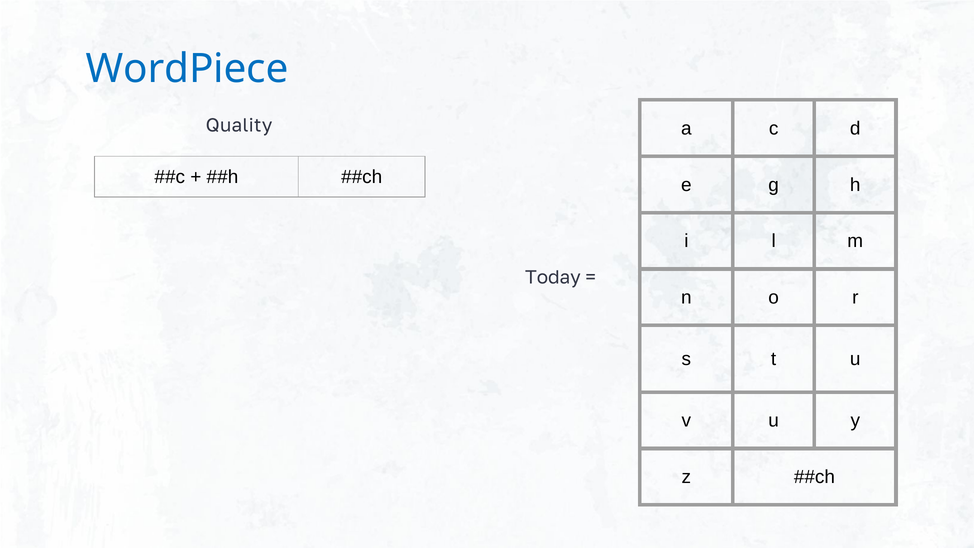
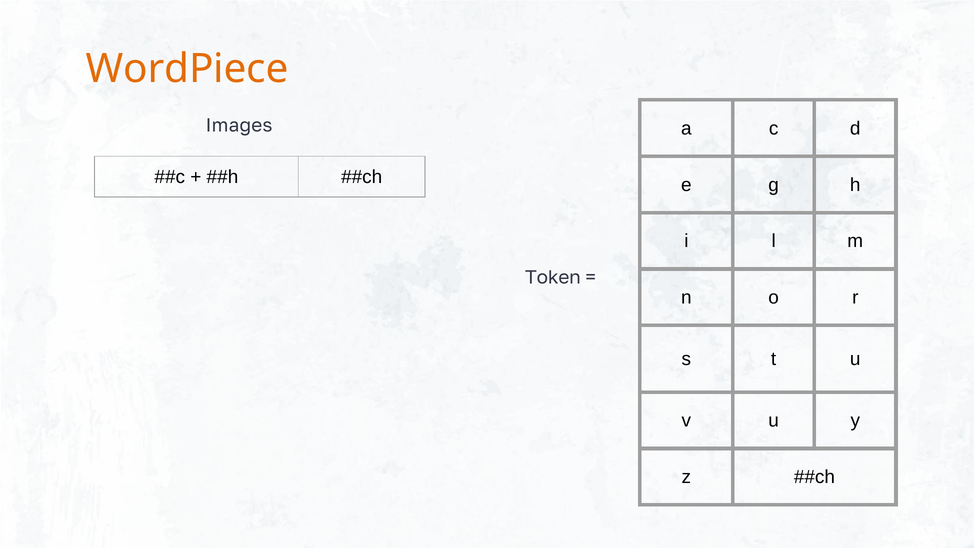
WordPiece colour: blue -> orange (187, 69)
Quality: Quality -> Images (239, 125)
Today: Today -> Token (553, 277)
